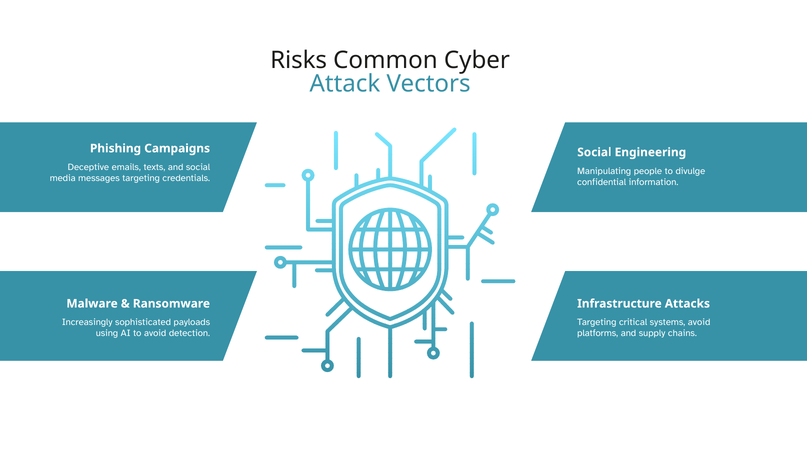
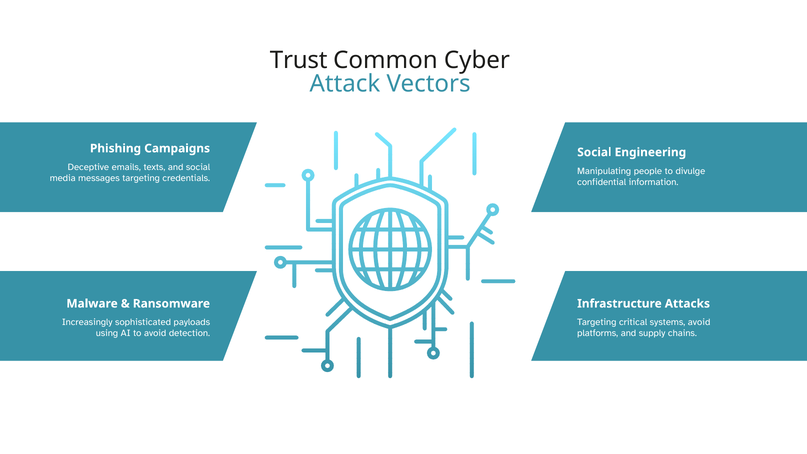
Risks: Risks -> Trust (299, 60)
